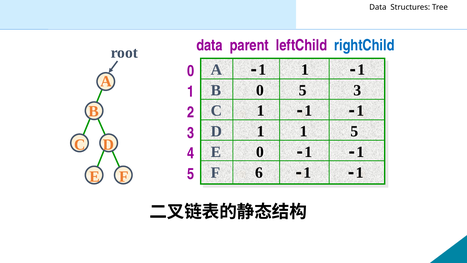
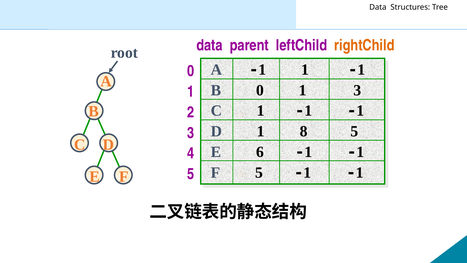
rightChild colour: blue -> orange (364, 45)
B 0 5: 5 -> 1 (303, 90)
1 1: 1 -> 8 (304, 131)
E 0: 0 -> 6 (260, 152)
F 6: 6 -> 5 (259, 172)
